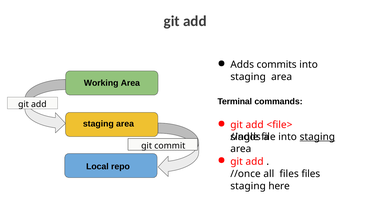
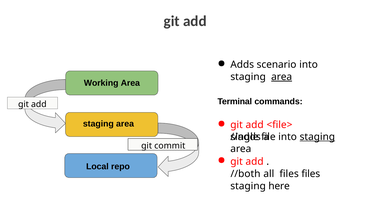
commits: commits -> scenario (277, 65)
area underline: none -> present (282, 77)
//once: //once -> //both (245, 174)
